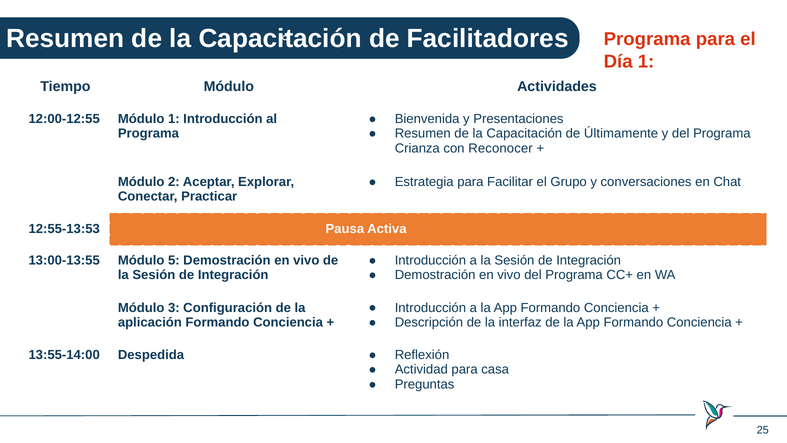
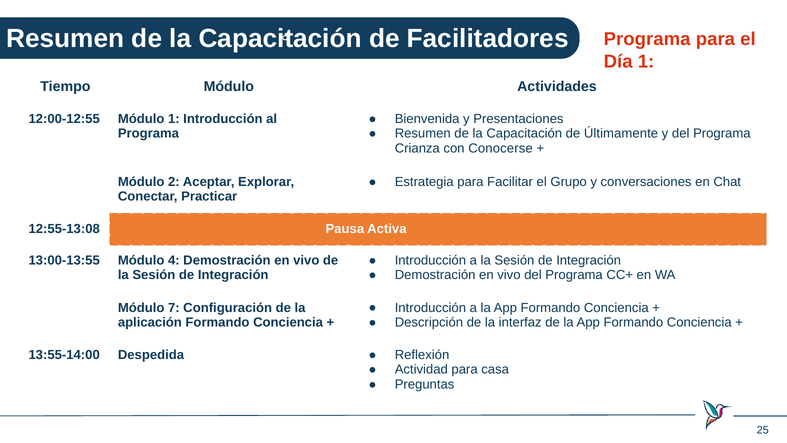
Reconocer: Reconocer -> Conocerse (501, 148)
12:55-13:53: 12:55-13:53 -> 12:55-13:08 (64, 229)
5: 5 -> 4 (174, 260)
3: 3 -> 7 (174, 307)
